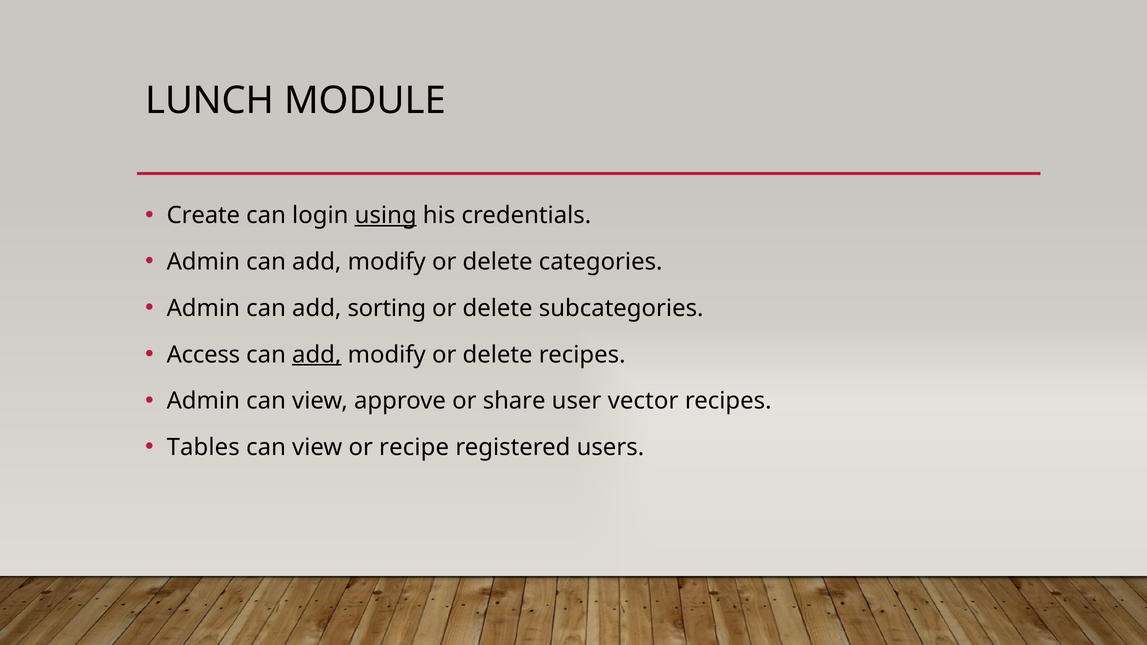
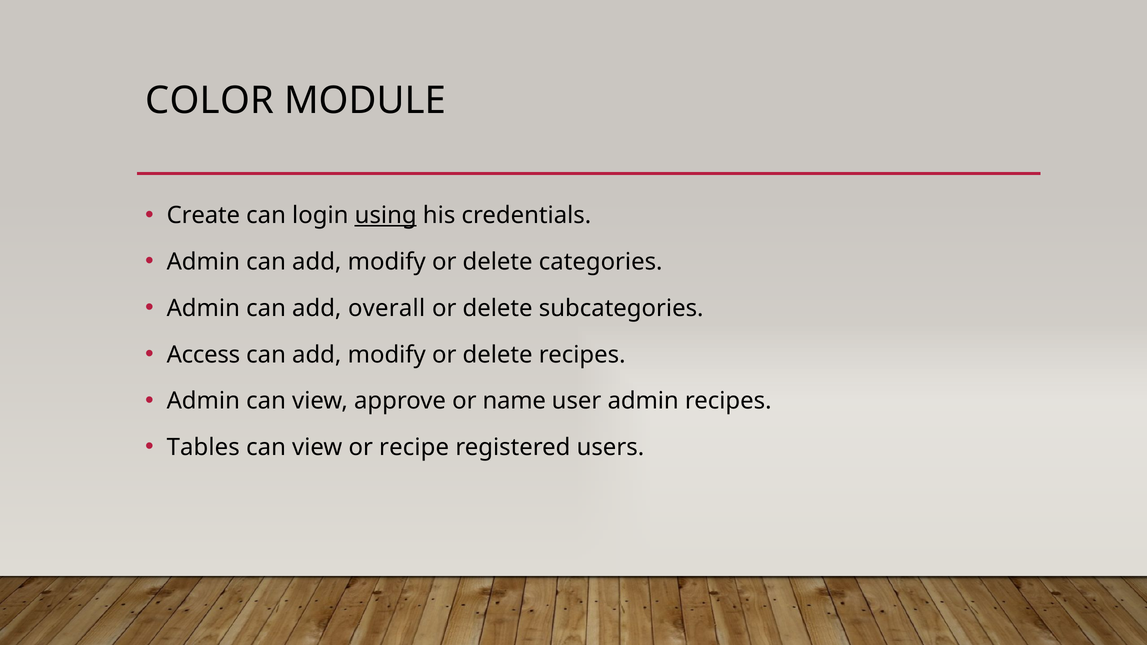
LUNCH: LUNCH -> COLOR (210, 100)
sorting: sorting -> overall (387, 308)
add underline: present -> none (317, 355)
share: share -> name (514, 401)
user vector: vector -> admin (643, 401)
